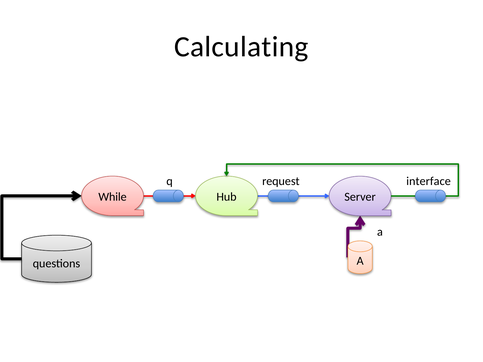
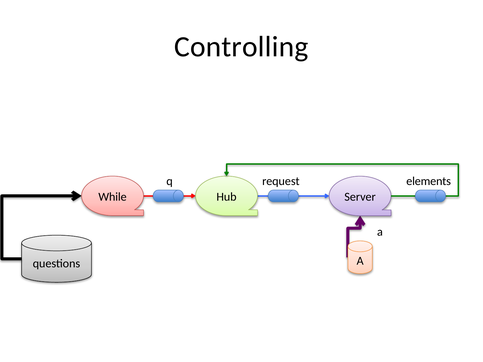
Calculating: Calculating -> Controlling (241, 47)
interface: interface -> elements (429, 181)
